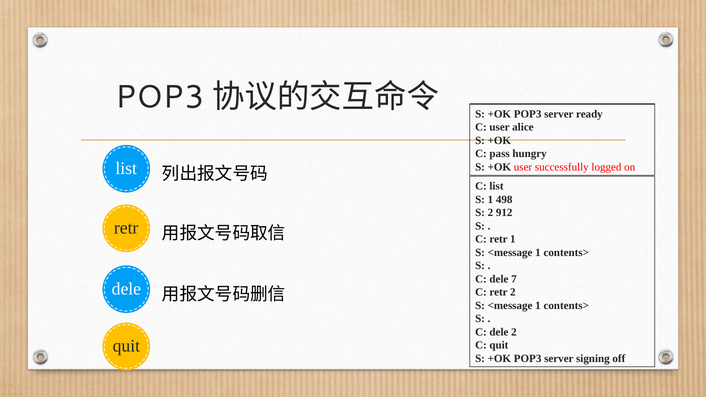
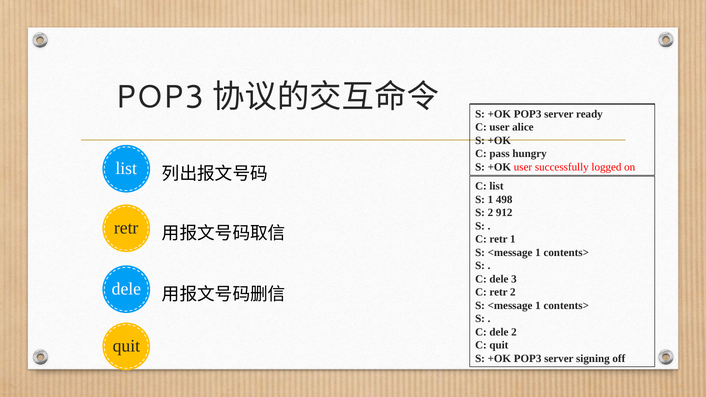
7: 7 -> 3 (514, 279)
